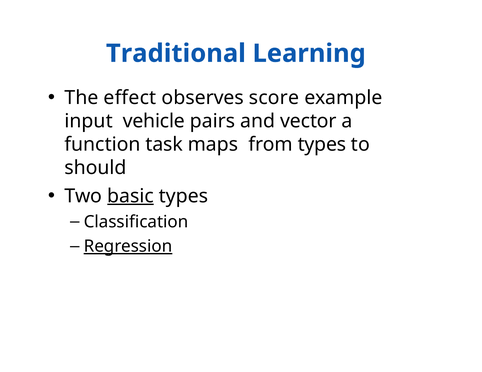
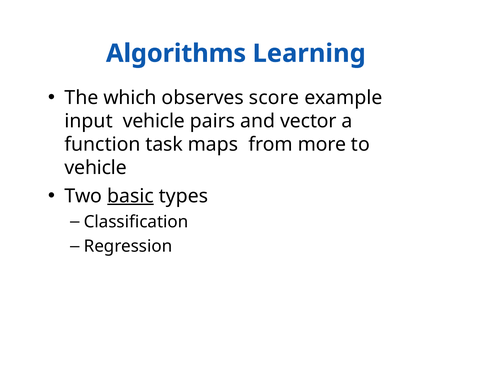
Traditional: Traditional -> Algorithms (176, 53)
effect: effect -> which (130, 98)
from types: types -> more (322, 145)
should: should -> vehicle (96, 168)
Regression underline: present -> none (128, 247)
